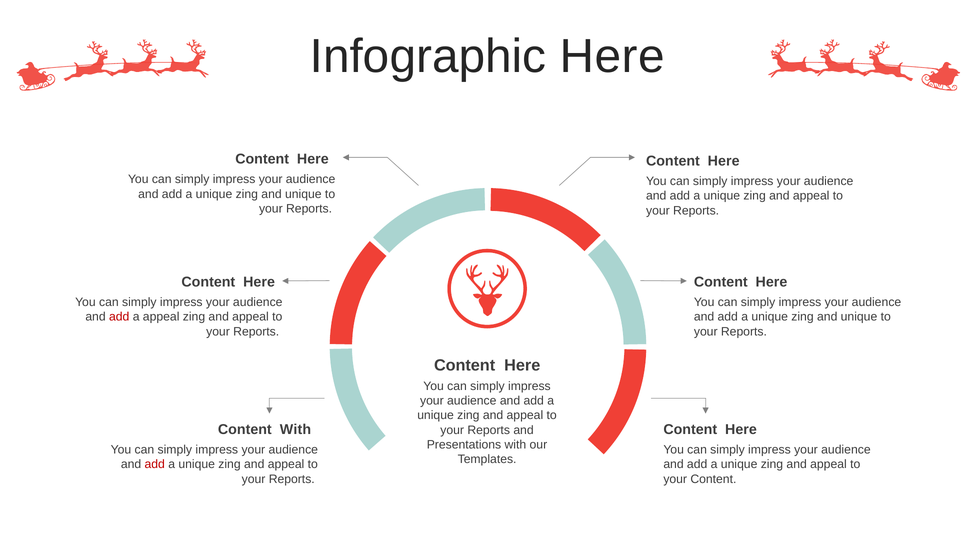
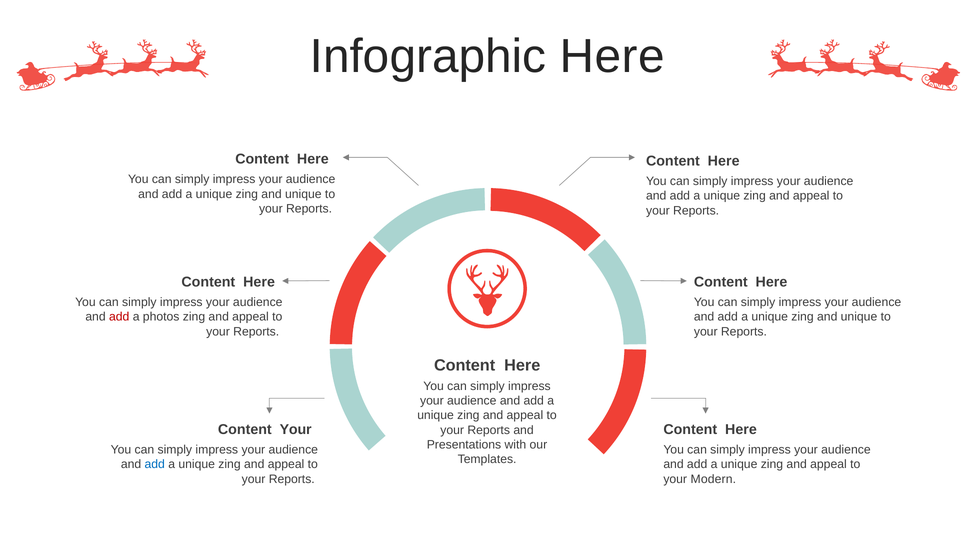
a appeal: appeal -> photos (161, 317)
Content With: With -> Your (296, 429)
add colour: red -> blue (155, 464)
your Content: Content -> Modern (713, 479)
